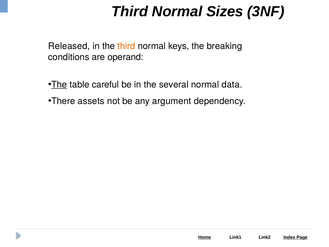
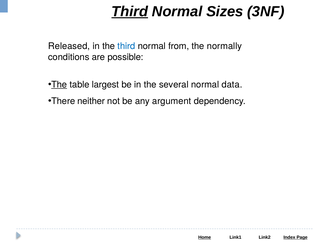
Third underline: none -> present (130, 11)
third colour: orange -> blue (126, 46)
keys: keys -> from (179, 46)
breaking: breaking -> normally (224, 46)
operand: operand -> possible (126, 57)
careful: careful -> largest (105, 84)
assets: assets -> neither (91, 101)
